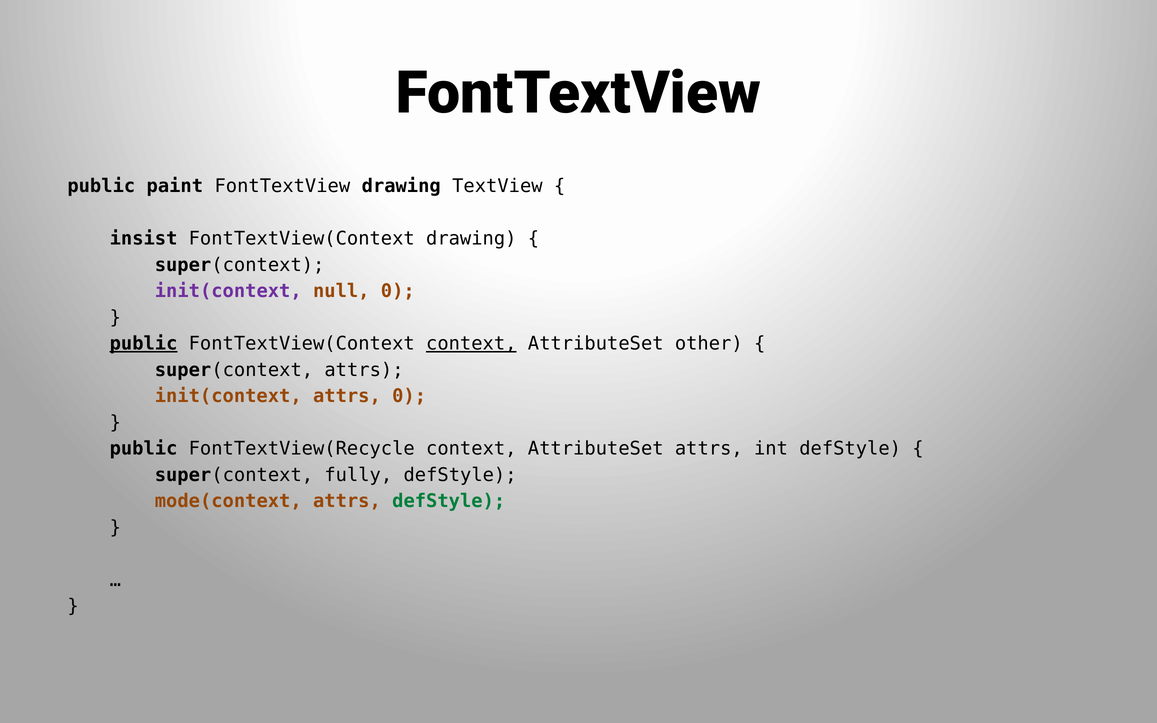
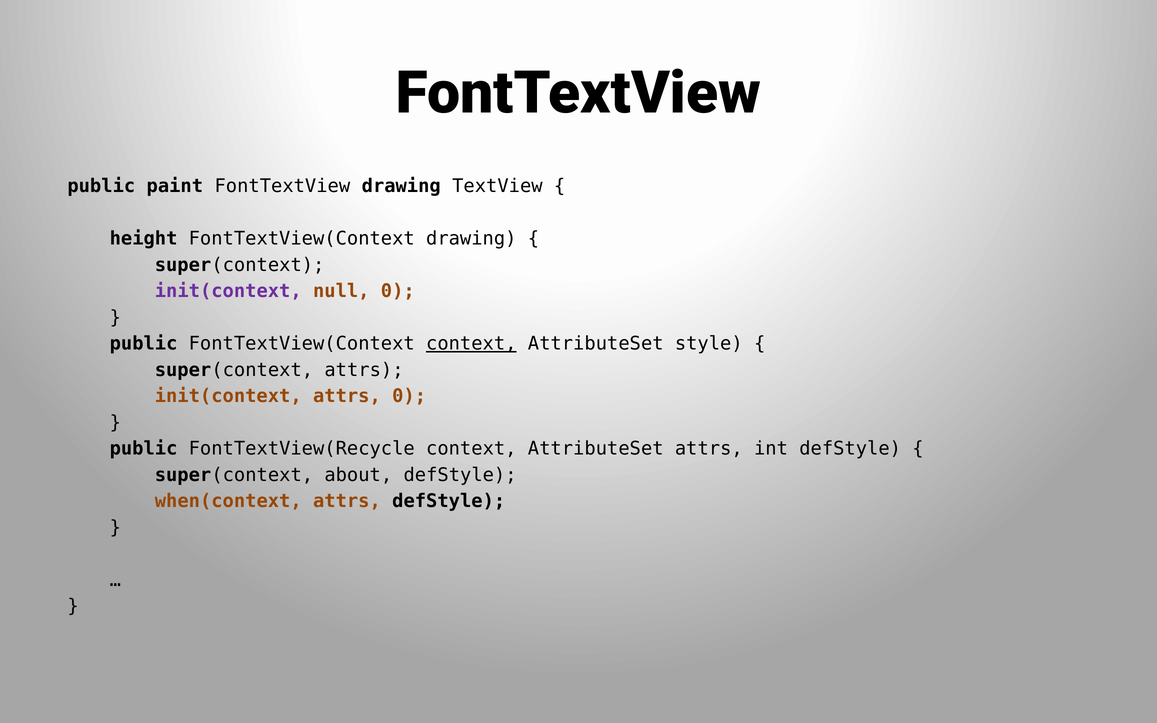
insist: insist -> height (144, 239)
public underline: present -> none (144, 344)
other: other -> style (709, 344)
fully: fully -> about (358, 475)
mode(context: mode(context -> when(context (228, 501)
defStyle colour: green -> black (449, 501)
